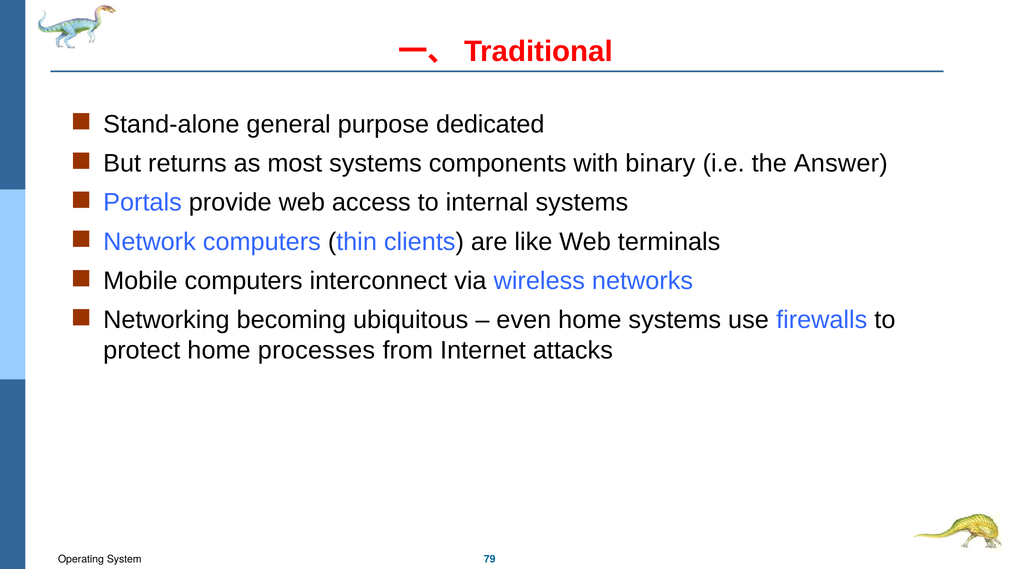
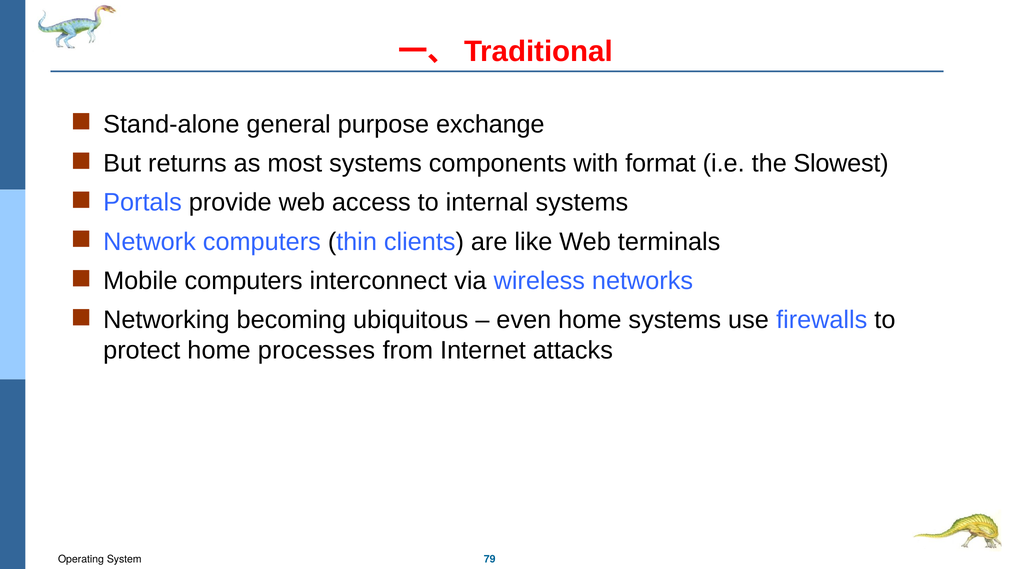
dedicated: dedicated -> exchange (490, 124)
binary: binary -> format (661, 163)
Answer: Answer -> Slowest (841, 163)
